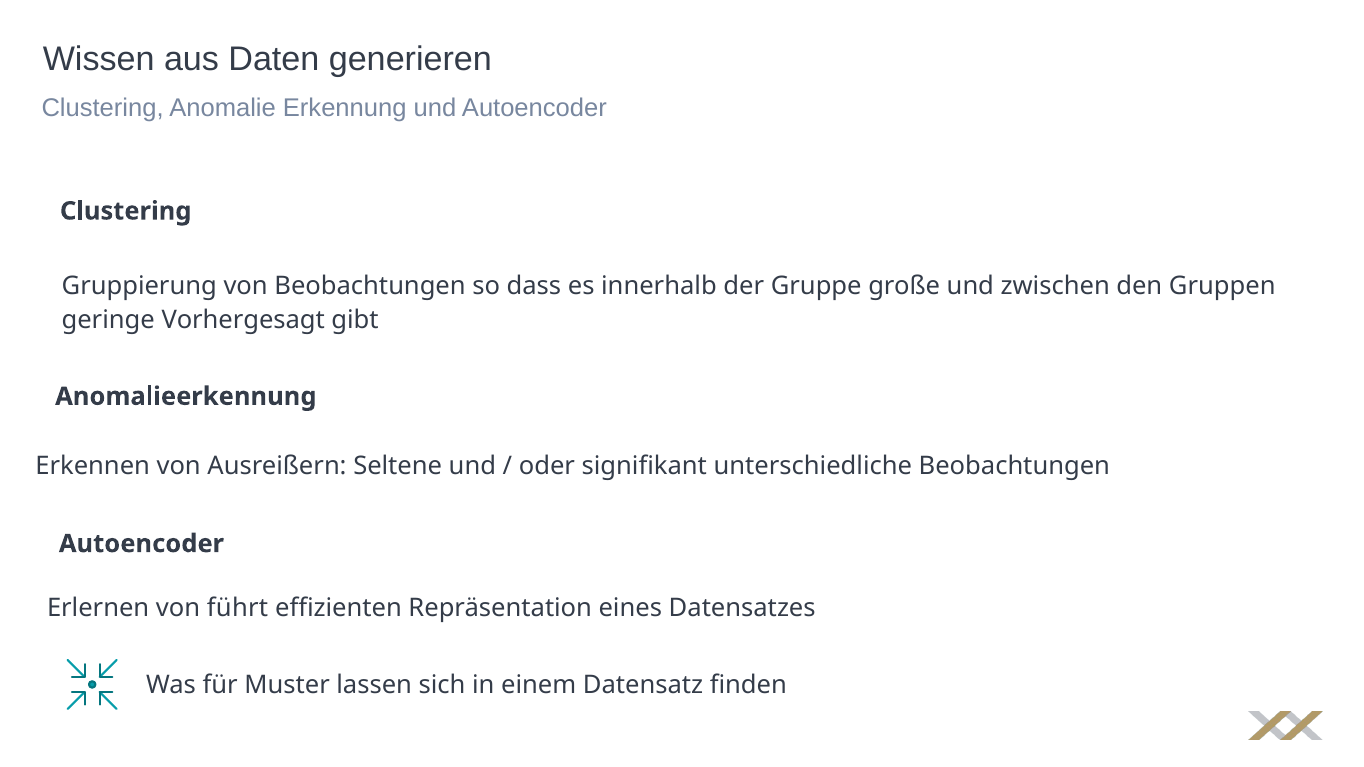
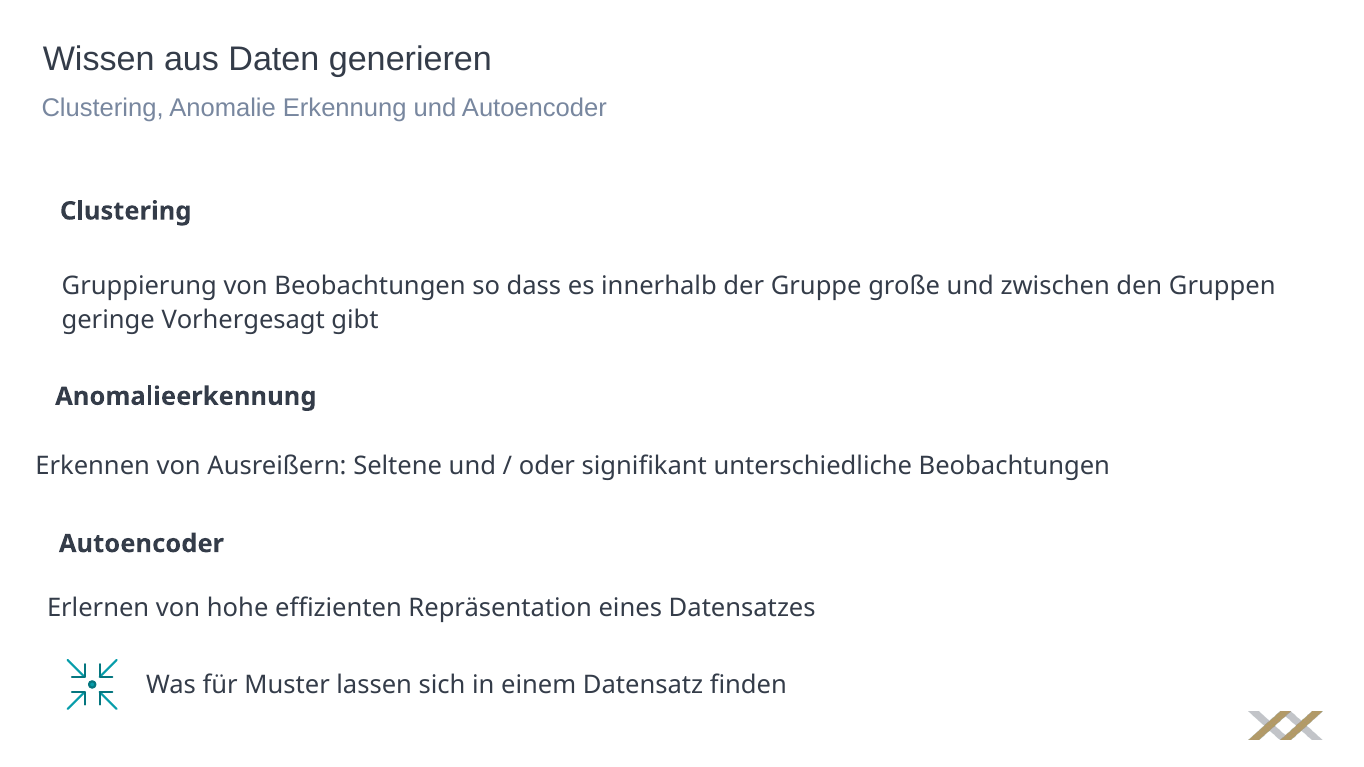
führt: führt -> hohe (238, 609)
